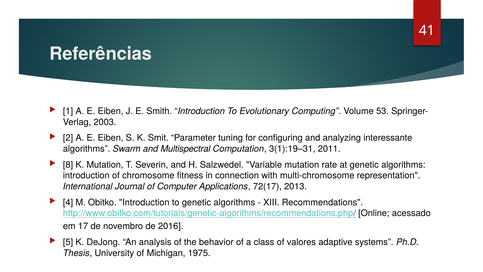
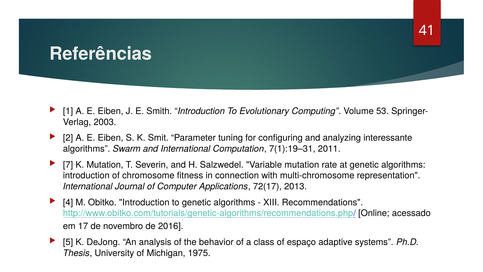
and Multispectral: Multispectral -> International (185, 149)
3(1):19–31: 3(1):19–31 -> 7(1):19–31 (292, 149)
8: 8 -> 7 (68, 165)
valores: valores -> espaço (301, 242)
